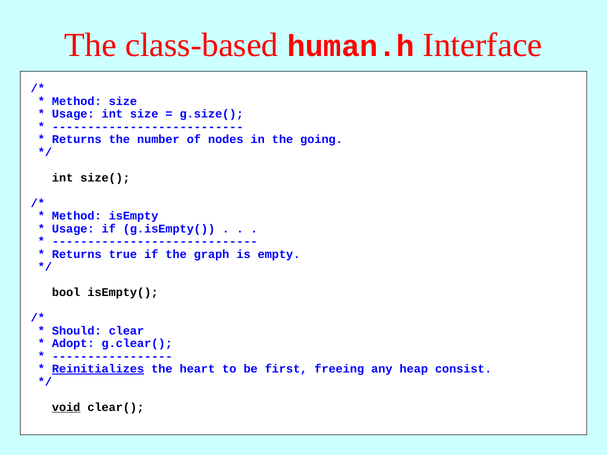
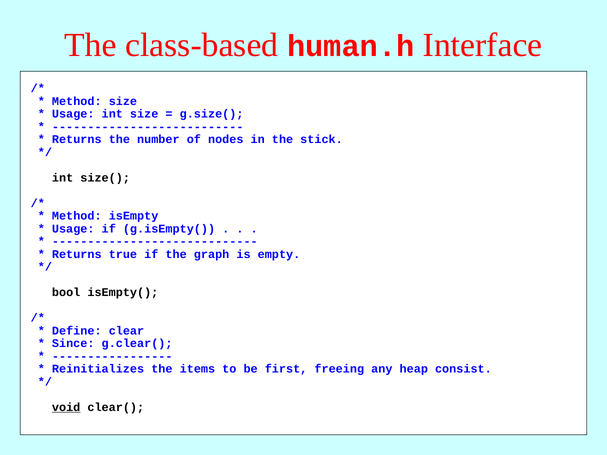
going: going -> stick (322, 140)
Should: Should -> Define (77, 331)
Adopt: Adopt -> Since (73, 344)
Reinitializes underline: present -> none (98, 369)
heart: heart -> items (197, 369)
